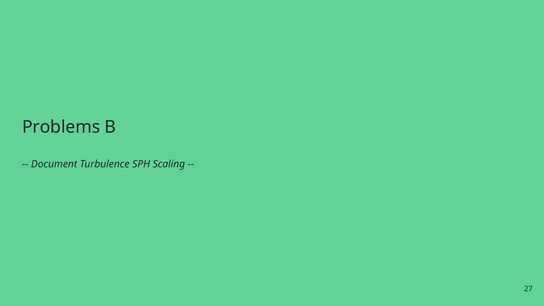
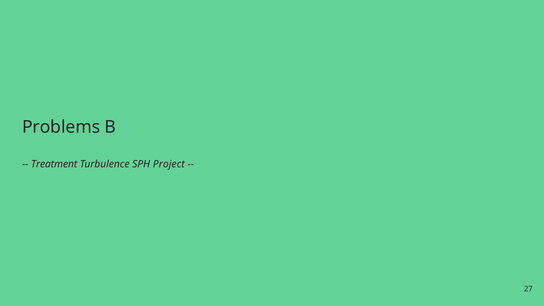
Document: Document -> Treatment (54, 164)
Scaling: Scaling -> Project (169, 164)
